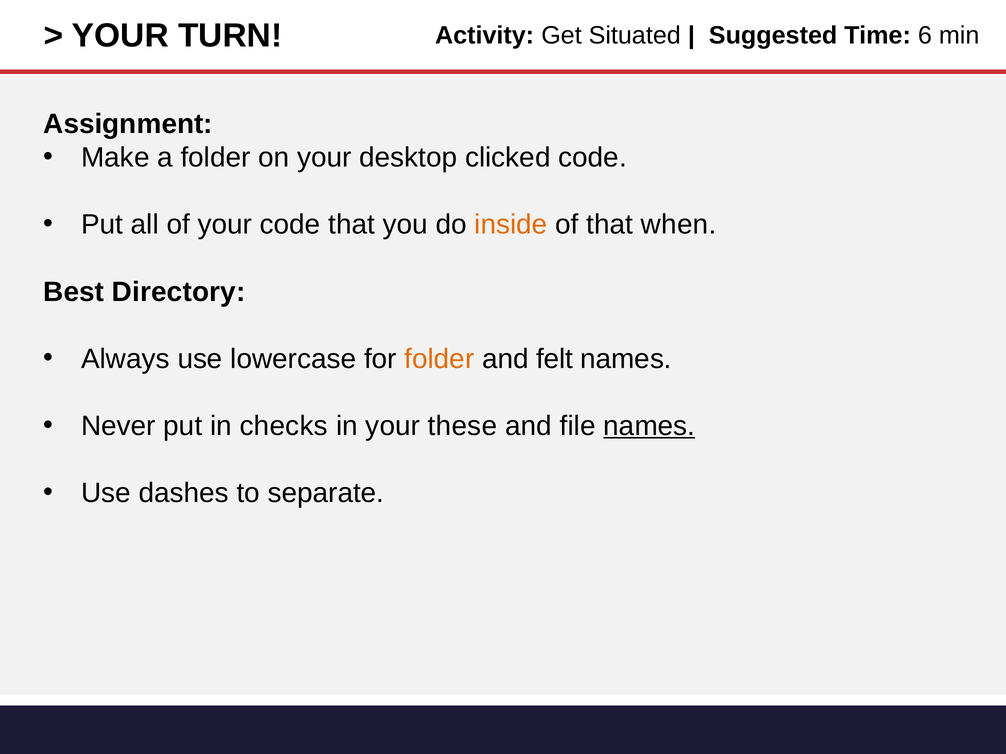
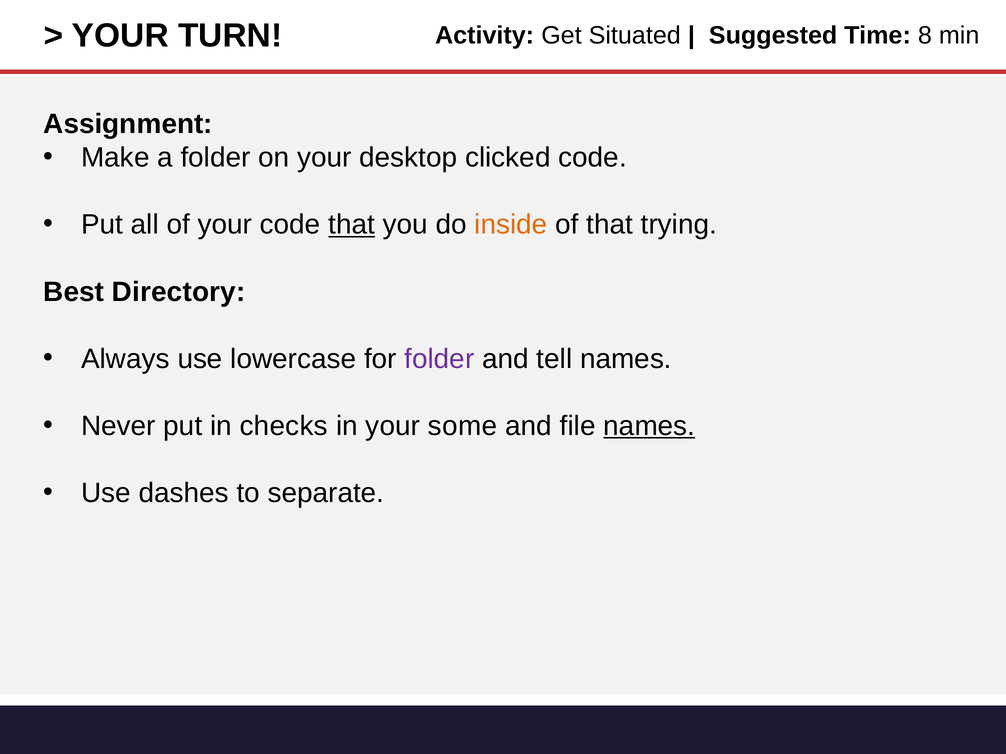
6: 6 -> 8 (925, 36)
that underline: none -> present (352, 225)
when: when -> trying (679, 225)
folder colour: orange -> purple (439, 359)
felt: felt -> tell (554, 359)
these: these -> some (463, 426)
